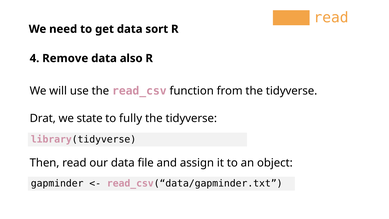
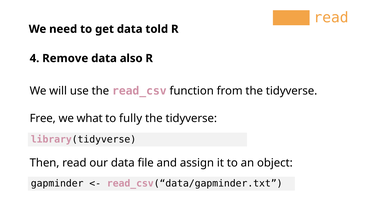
sort: sort -> told (157, 29)
Drat: Drat -> Free (43, 118)
state: state -> what (90, 118)
